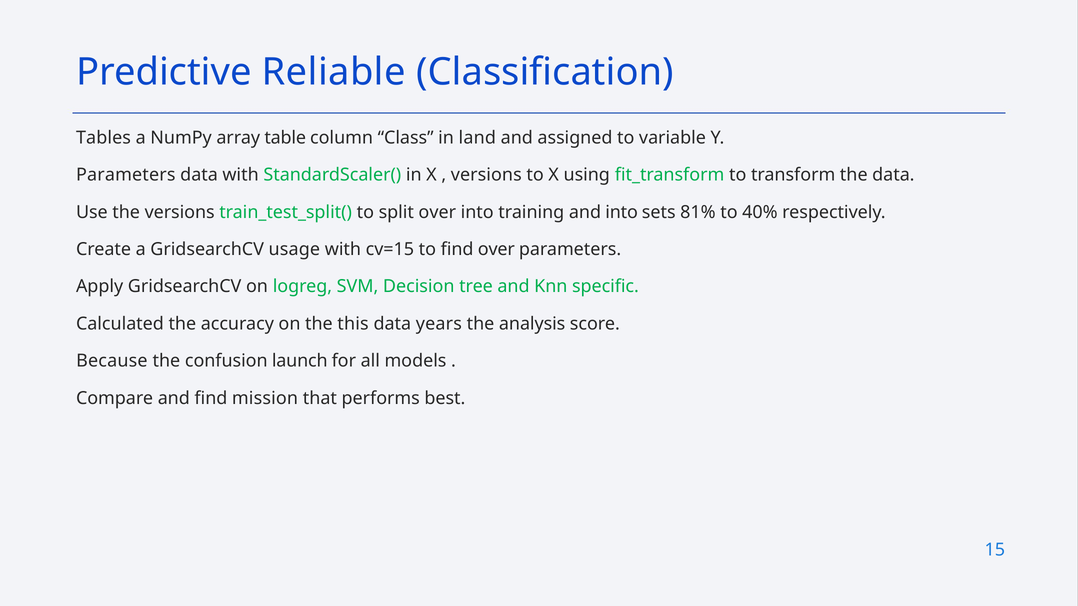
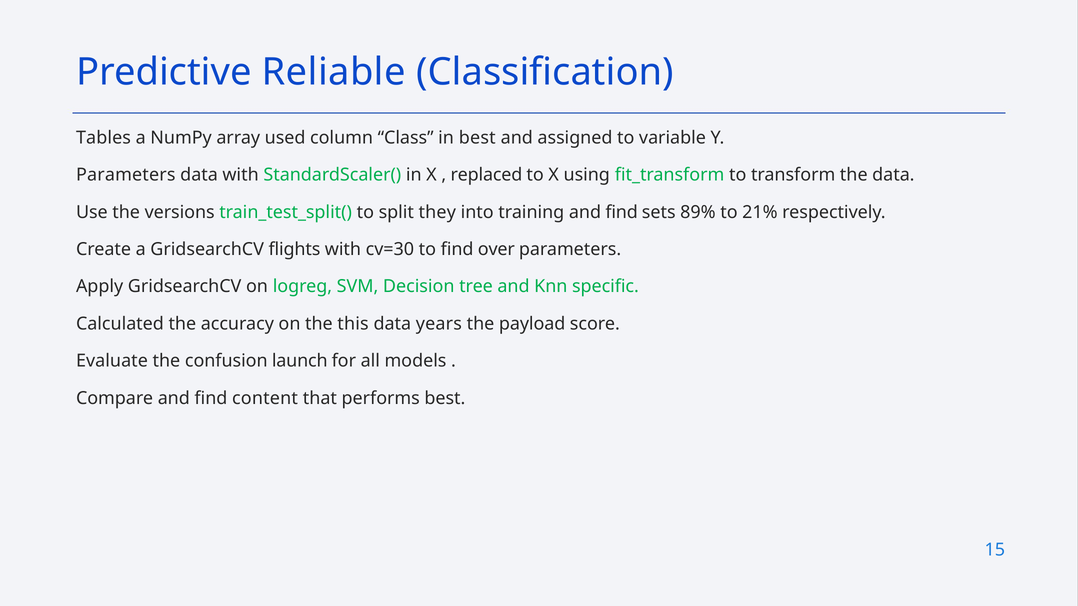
table: table -> used (285, 138)
in land: land -> best (477, 138)
versions: versions -> replaced (486, 175)
split over: over -> they (437, 212)
training and into: into -> find (622, 212)
81%: 81% -> 89% (698, 212)
40%: 40% -> 21% (760, 212)
usage: usage -> flights (294, 249)
cv=15: cv=15 -> cv=30 (390, 249)
analysis: analysis -> payload (532, 324)
Because: Because -> Evaluate (112, 361)
mission: mission -> content (265, 398)
